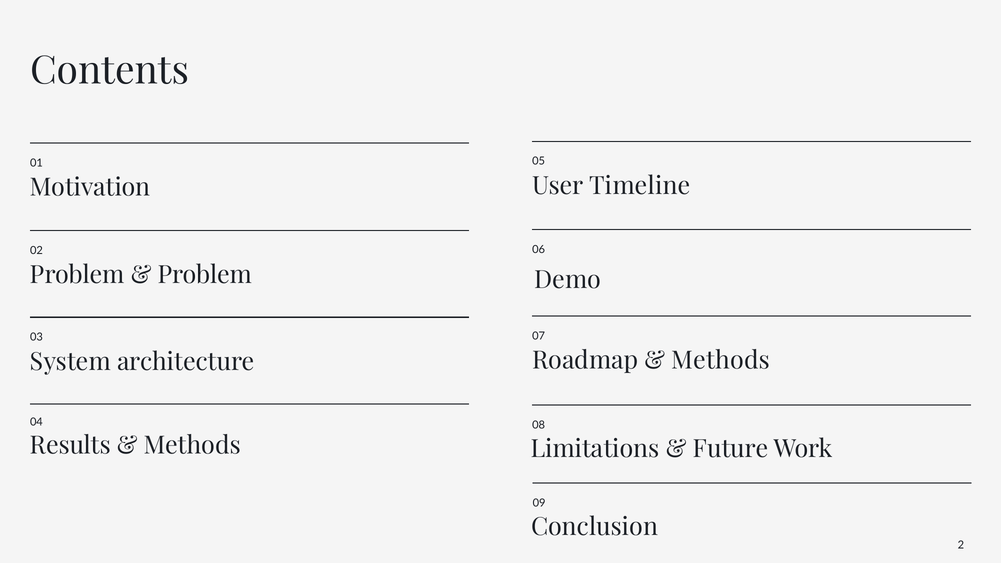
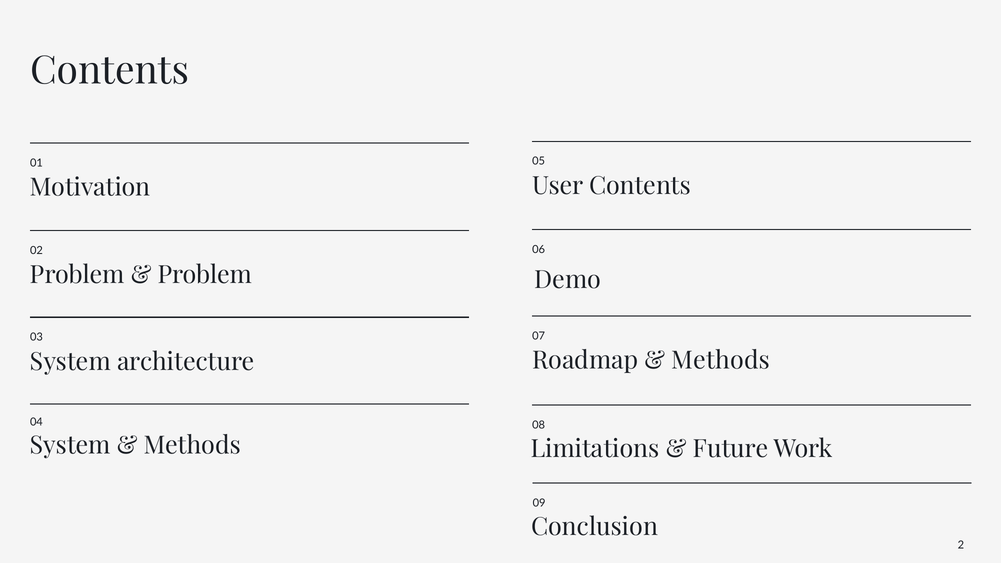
User Timeline: Timeline -> Contents (640, 186)
Results: Results -> System (70, 446)
